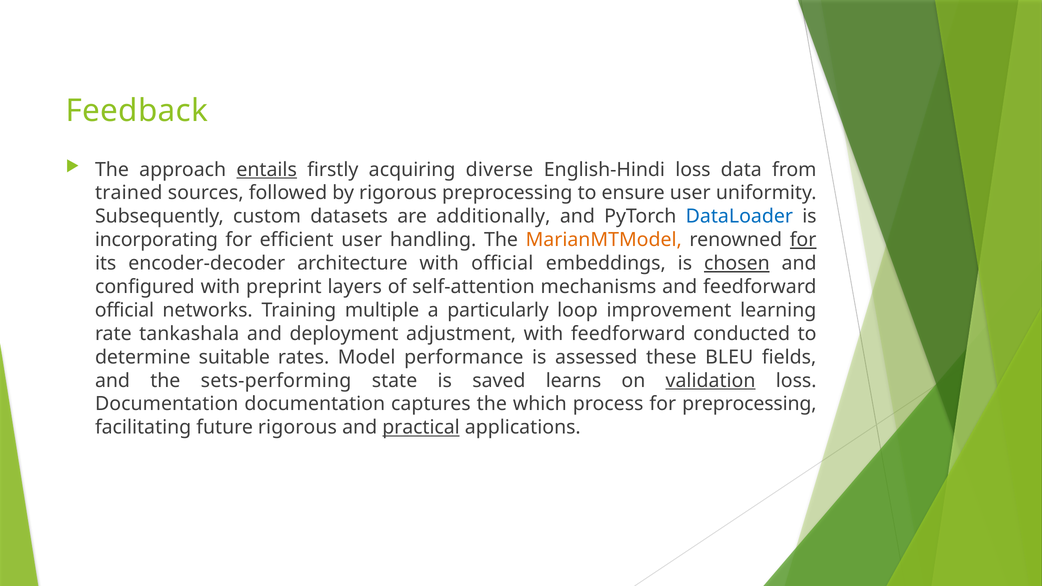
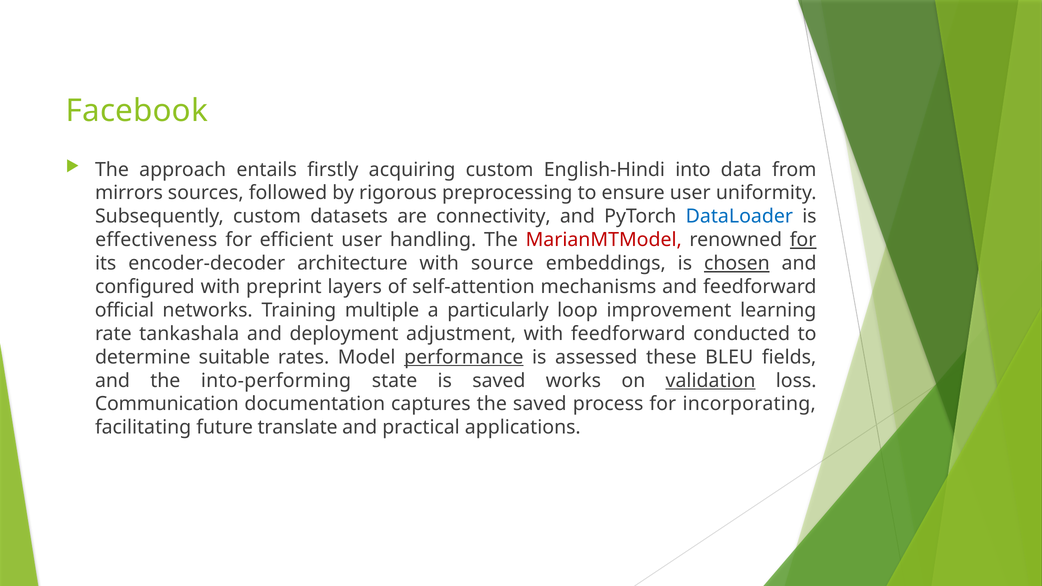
Feedback: Feedback -> Facebook (137, 111)
entails underline: present -> none (267, 170)
acquiring diverse: diverse -> custom (500, 170)
English-Hindi loss: loss -> into (693, 170)
trained: trained -> mirrors (129, 193)
additionally: additionally -> connectivity (493, 217)
incorporating: incorporating -> effectiveness (156, 240)
MarianMTModel colour: orange -> red (604, 240)
with official: official -> source (502, 263)
performance underline: none -> present (464, 357)
sets-performing: sets-performing -> into-performing (276, 381)
learns: learns -> works (573, 381)
Documentation: Documentation -> Communication (167, 404)
the which: which -> saved (540, 404)
for preprocessing: preprocessing -> incorporating (749, 404)
future rigorous: rigorous -> translate (298, 428)
practical underline: present -> none (421, 428)
